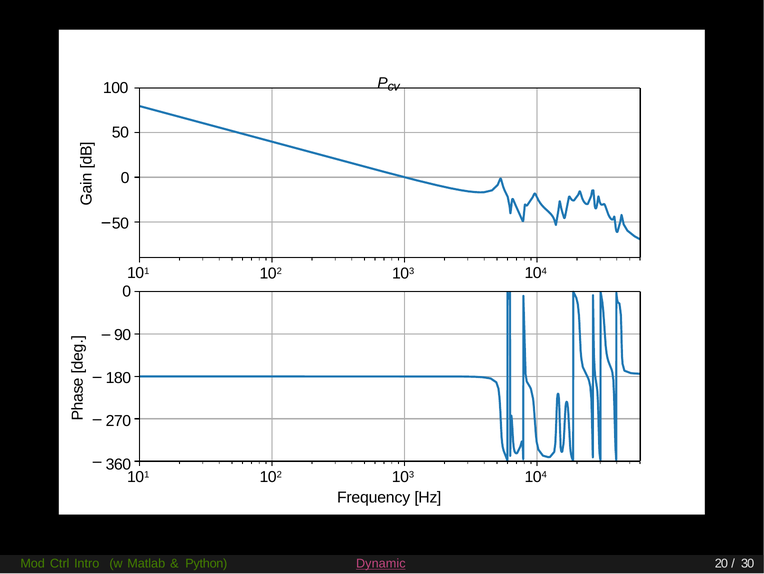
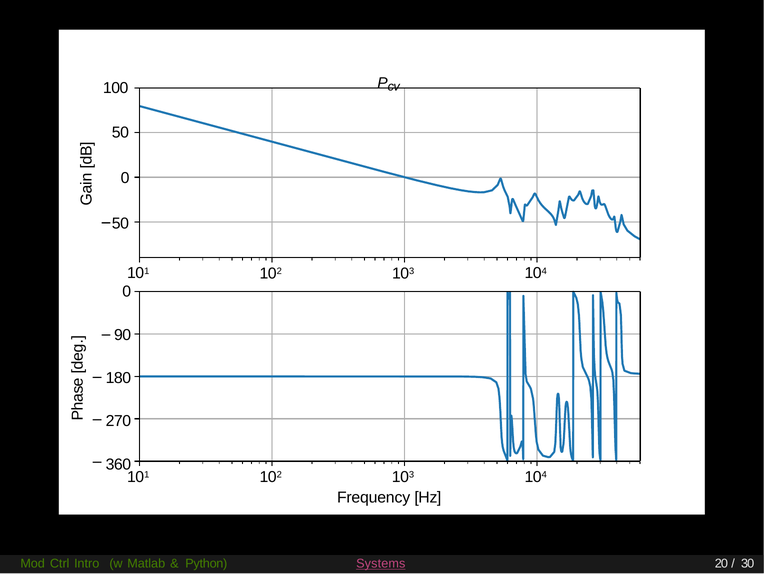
Dynamic: Dynamic -> Systems (381, 563)
